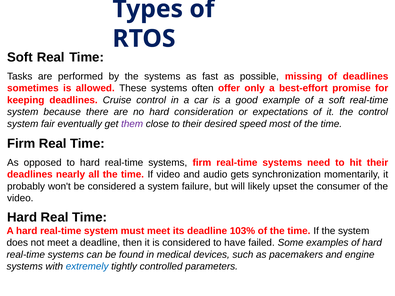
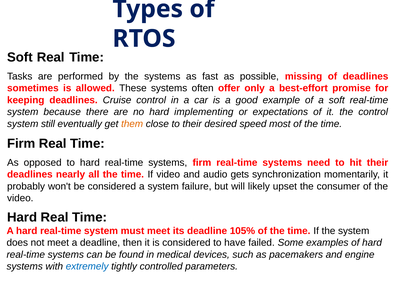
consideration: consideration -> implementing (204, 112)
fair: fair -> still (48, 124)
them colour: purple -> orange (132, 124)
103%: 103% -> 105% (242, 231)
